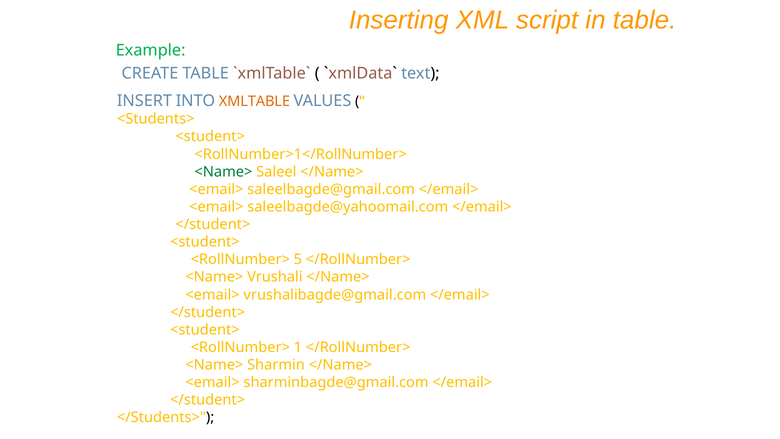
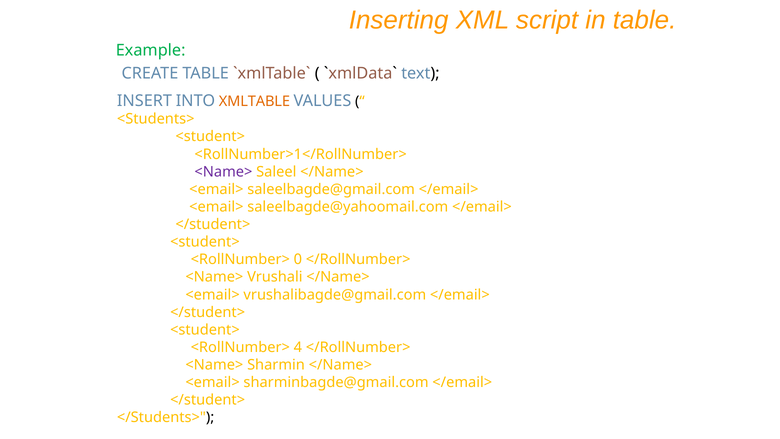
<Name> colour: green -> purple (223, 172)
5: 5 -> 0 (298, 259)
1: 1 -> 4 (298, 347)
